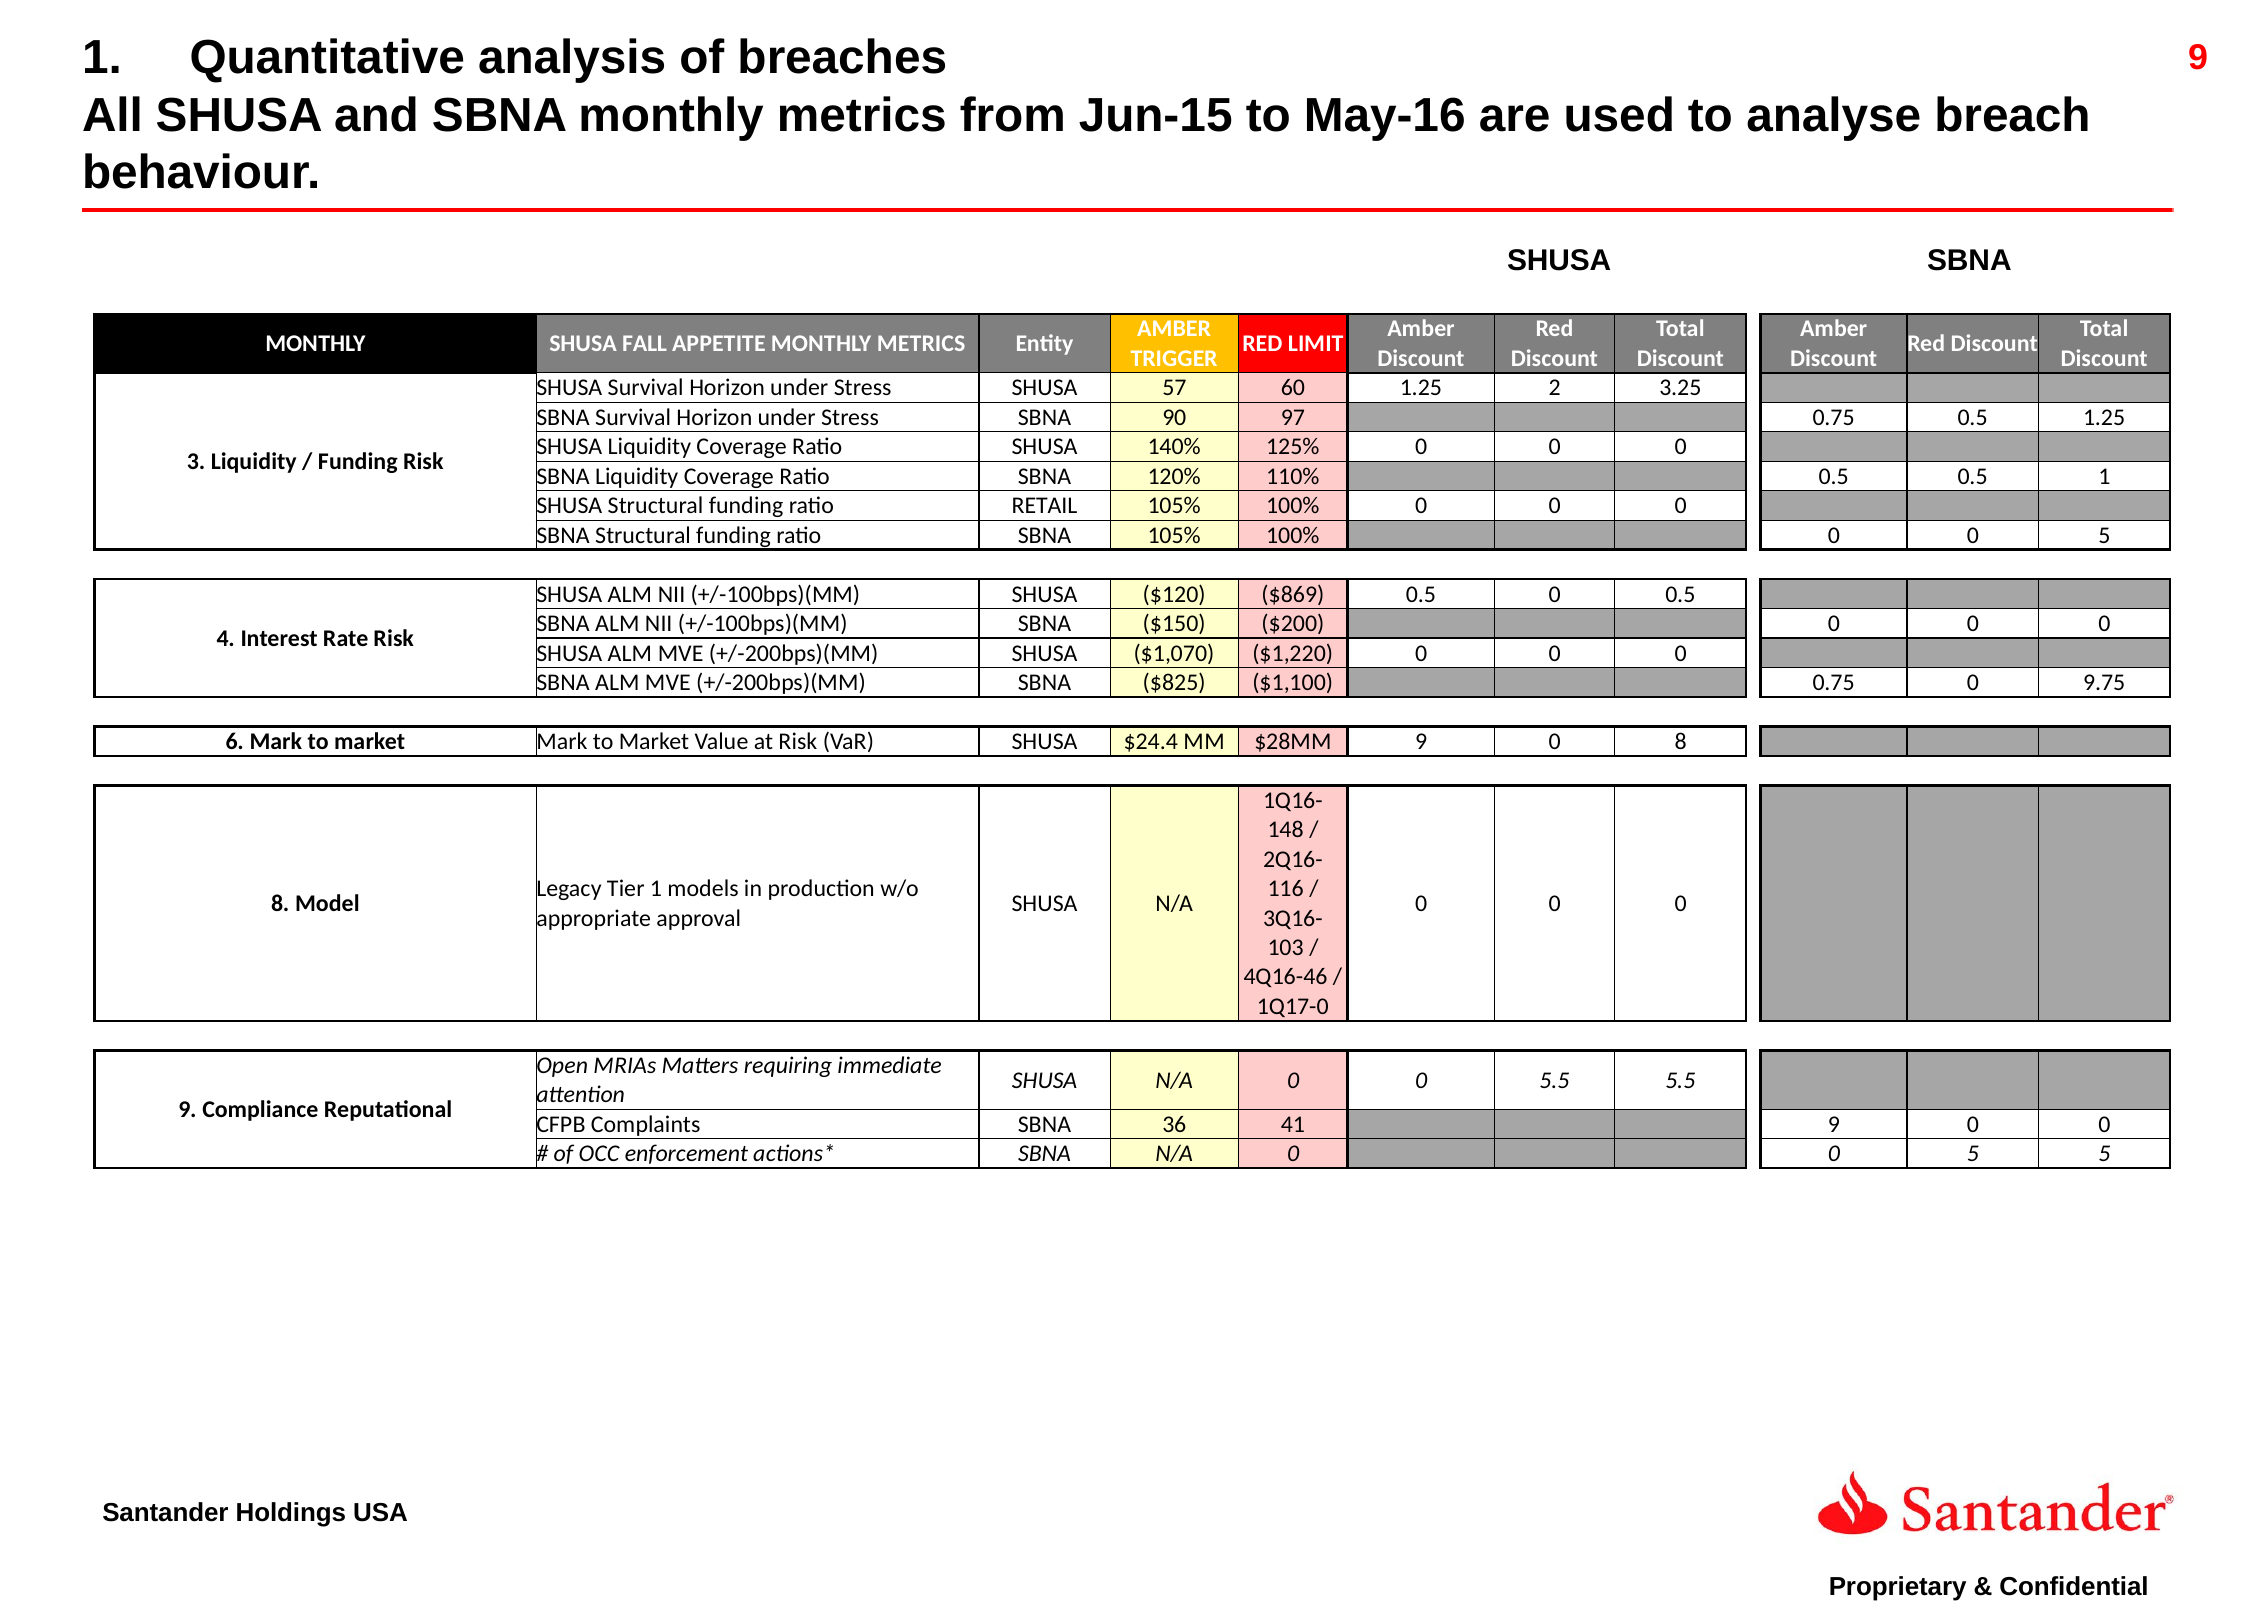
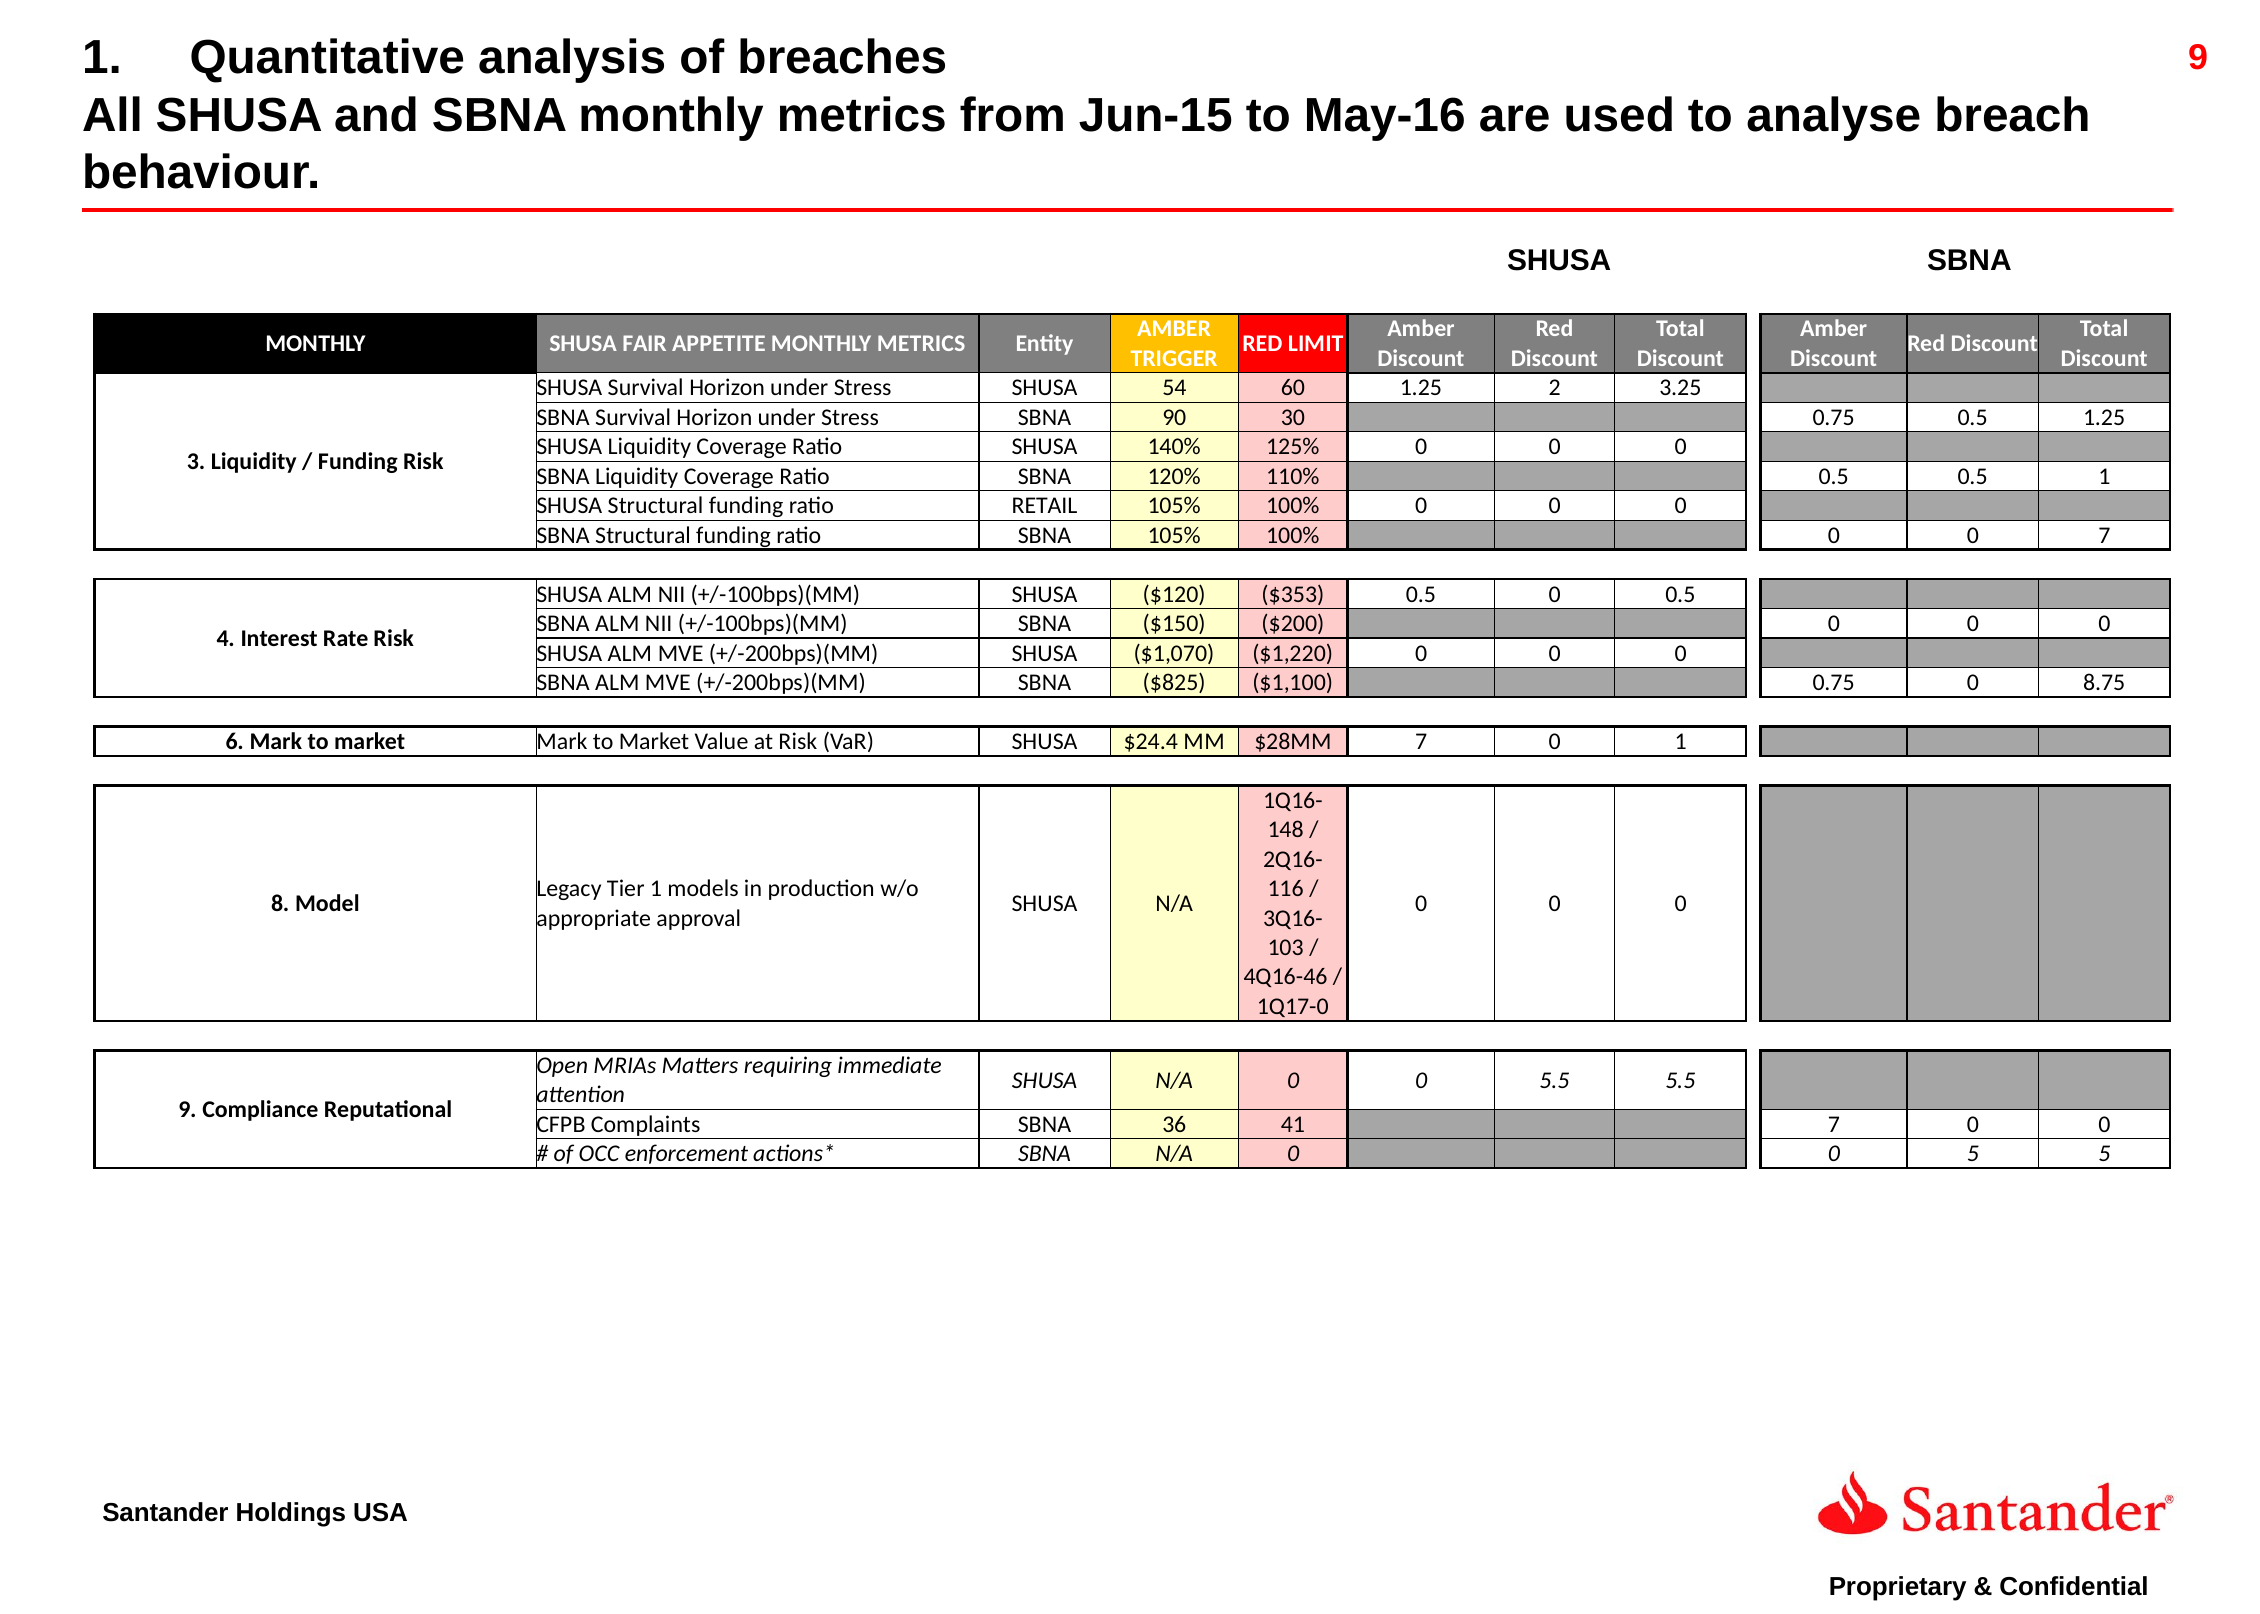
FALL: FALL -> FAIR (645, 344)
57: 57 -> 54 (1174, 388)
97: 97 -> 30 (1293, 417)
100% 0 0 5: 5 -> 7 (2104, 535)
$869: $869 -> $353 (1293, 594)
9.75: 9.75 -> 8.75 (2104, 683)
$28MM 9: 9 -> 7 (1421, 742)
0 8: 8 -> 1 (1681, 742)
41 9: 9 -> 7 (1834, 1124)
